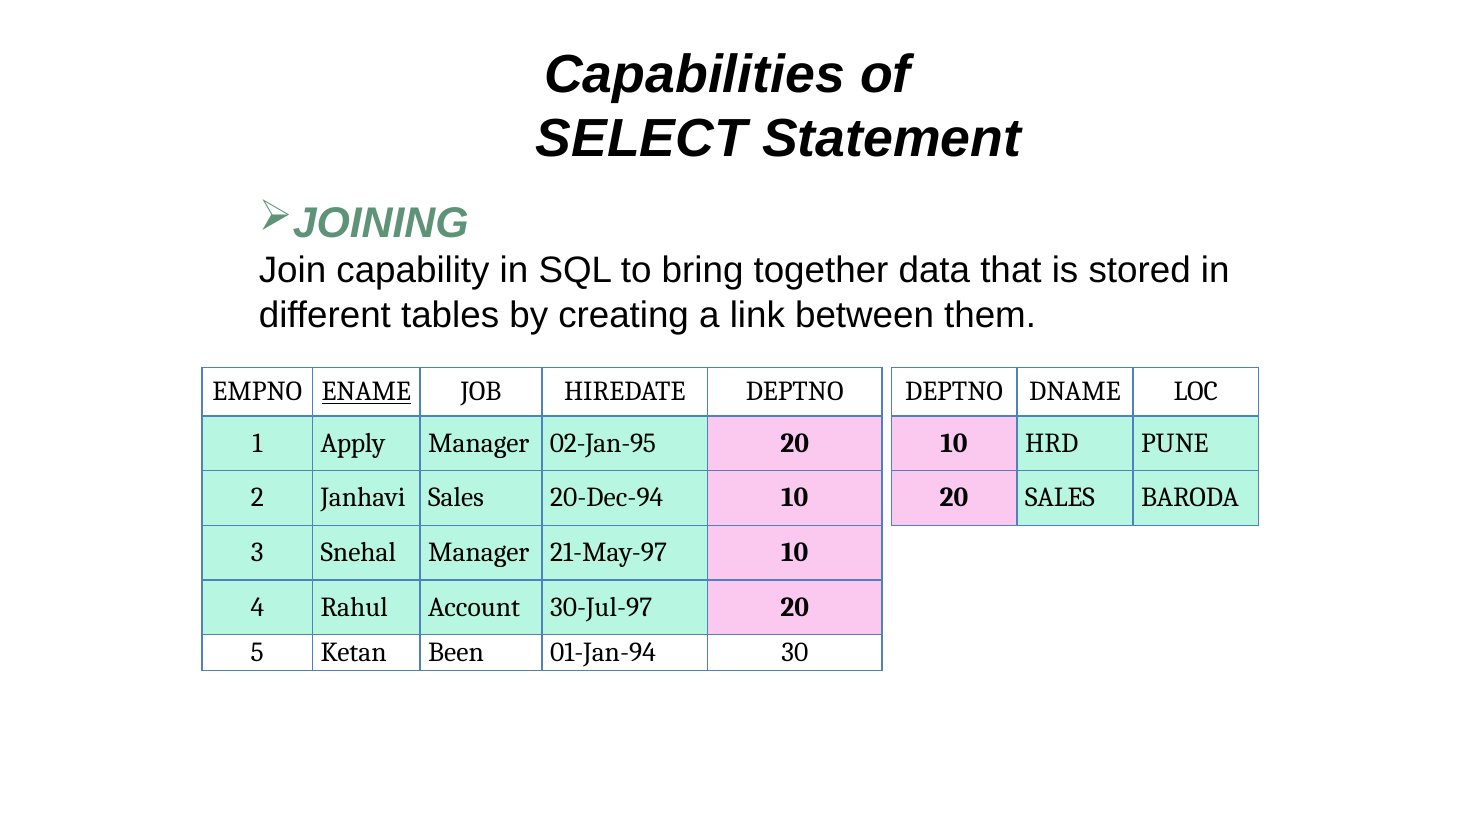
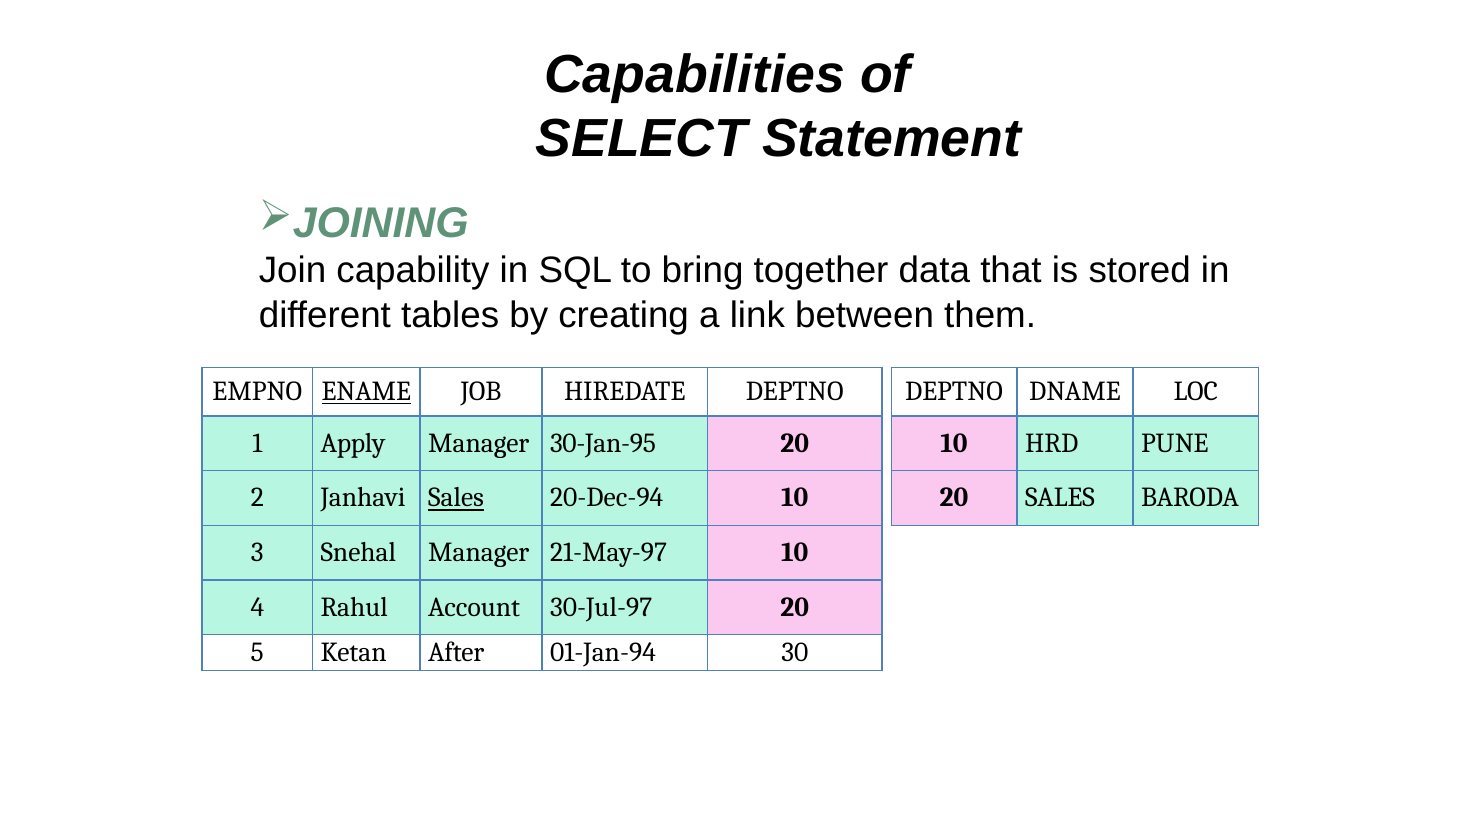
02-Jan-95: 02-Jan-95 -> 30-Jan-95 (603, 443)
Sales underline: none -> present (456, 498)
Been: Been -> After (456, 652)
